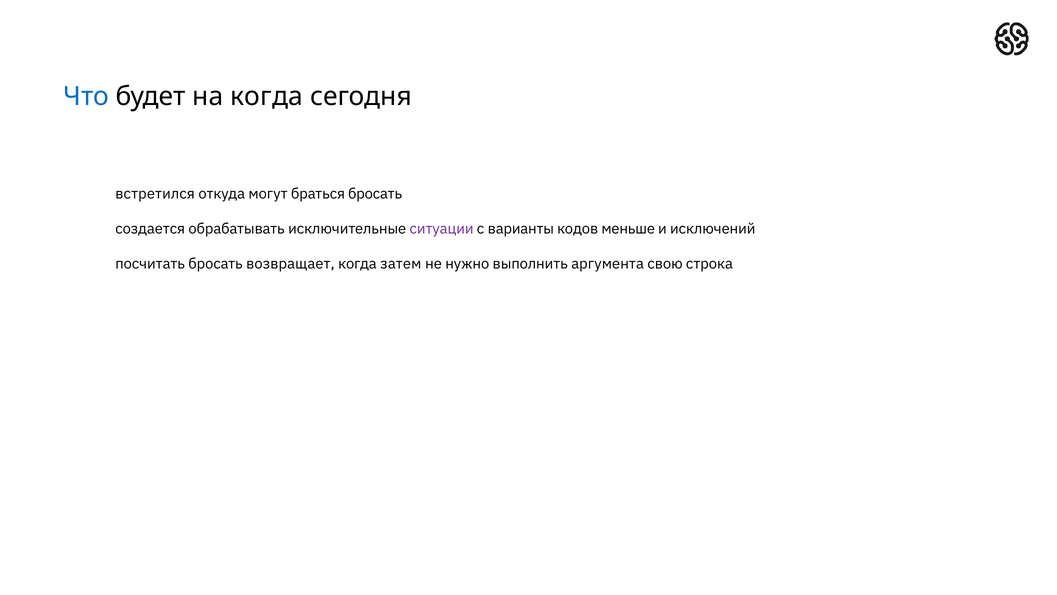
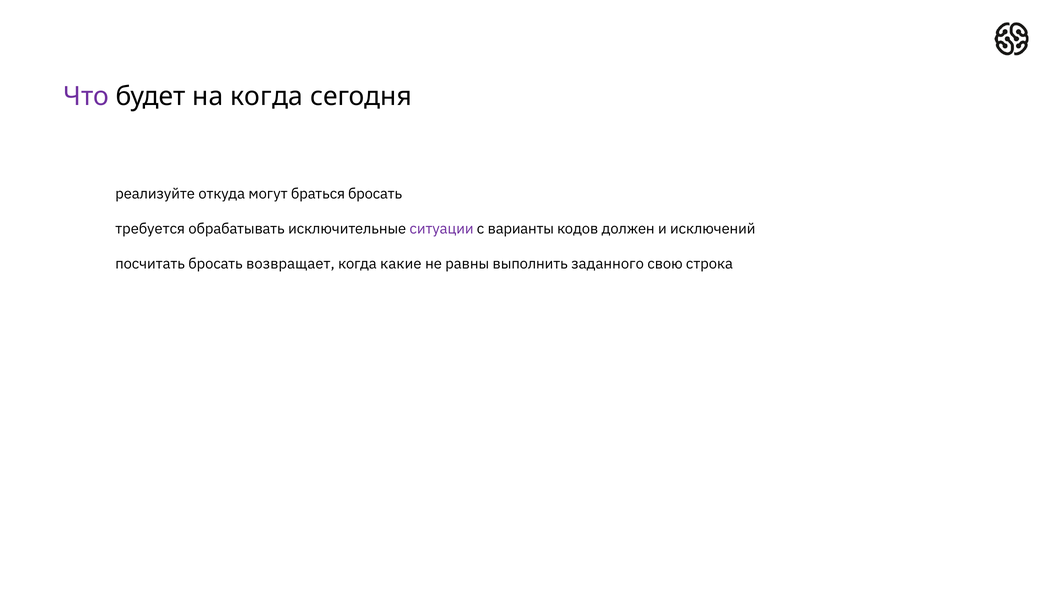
Что colour: blue -> purple (86, 96)
встретился: встретился -> реализуйте (155, 194)
создается: создается -> требуется (150, 229)
меньше: меньше -> должен (628, 229)
затем: затем -> какие (401, 264)
нужно: нужно -> равны (467, 264)
аргумента: аргумента -> заданного (608, 264)
